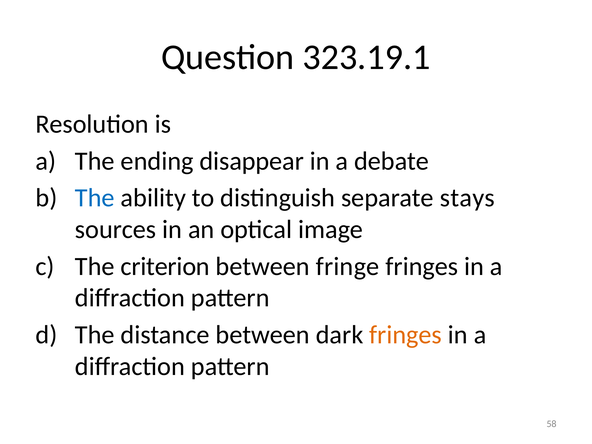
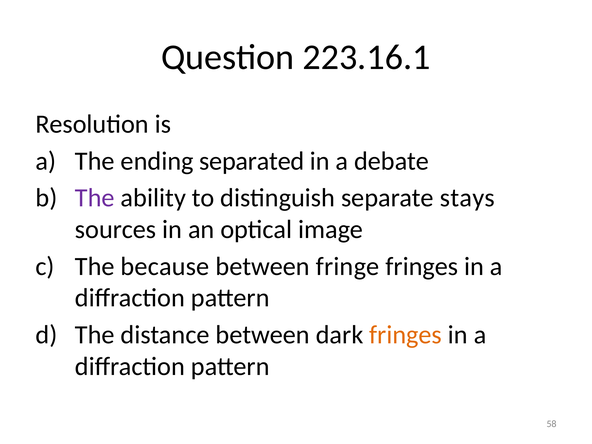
323.19.1: 323.19.1 -> 223.16.1 (366, 57)
disappear: disappear -> separated (252, 161)
The colour: blue -> purple (95, 198)
criterion: criterion -> because (165, 266)
